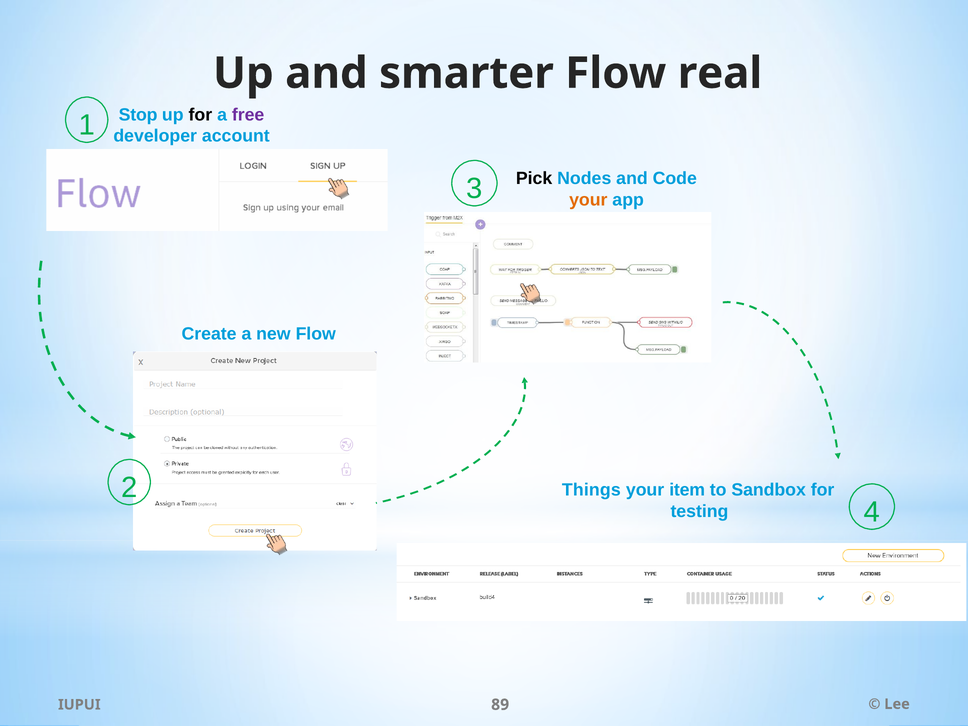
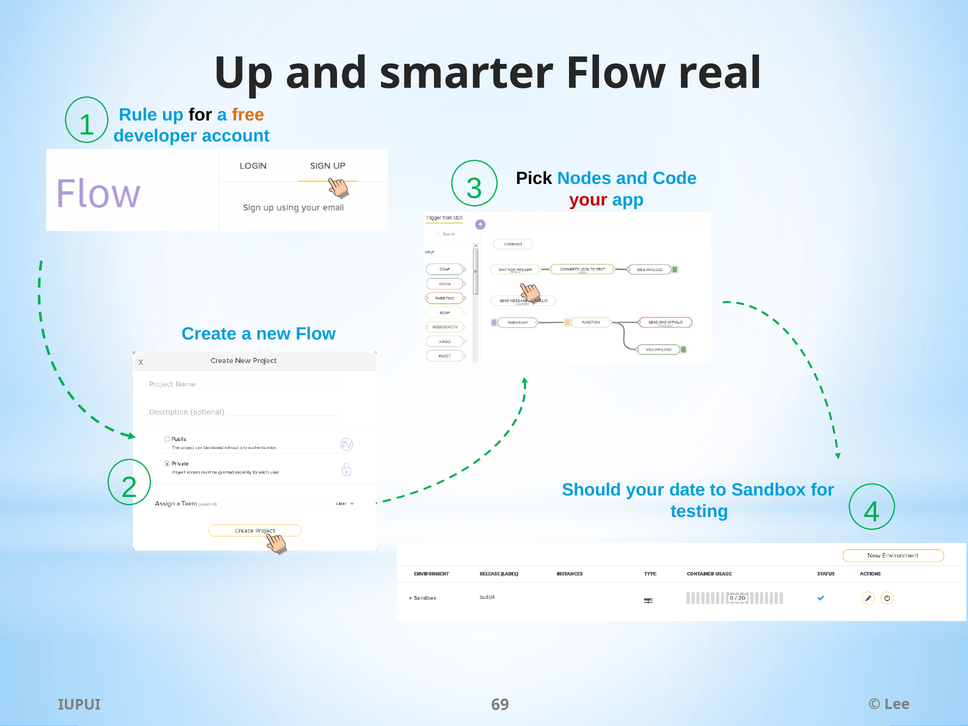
Stop: Stop -> Rule (138, 115)
free colour: purple -> orange (248, 115)
your colour: orange -> red (588, 200)
Things: Things -> Should (592, 490)
item: item -> date (687, 490)
89: 89 -> 69 (500, 705)
